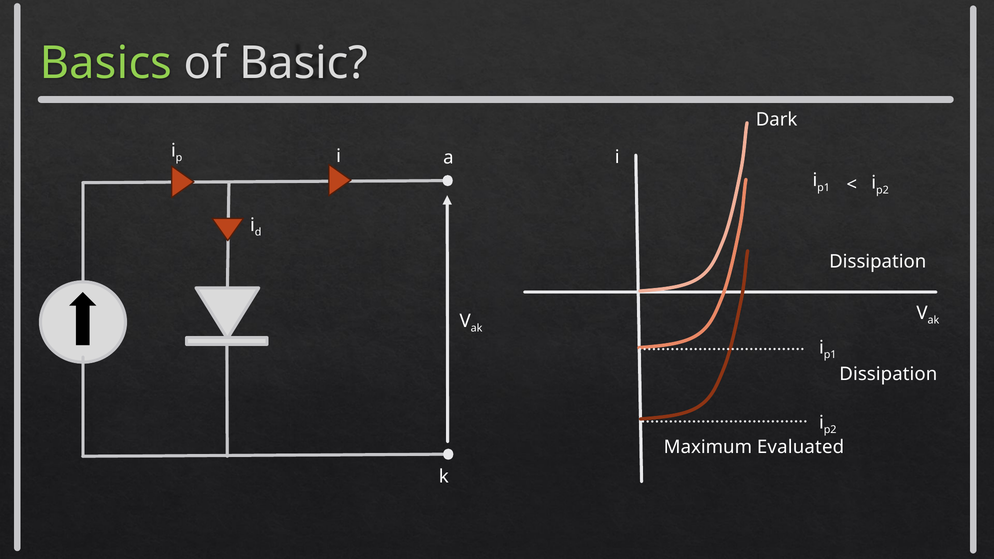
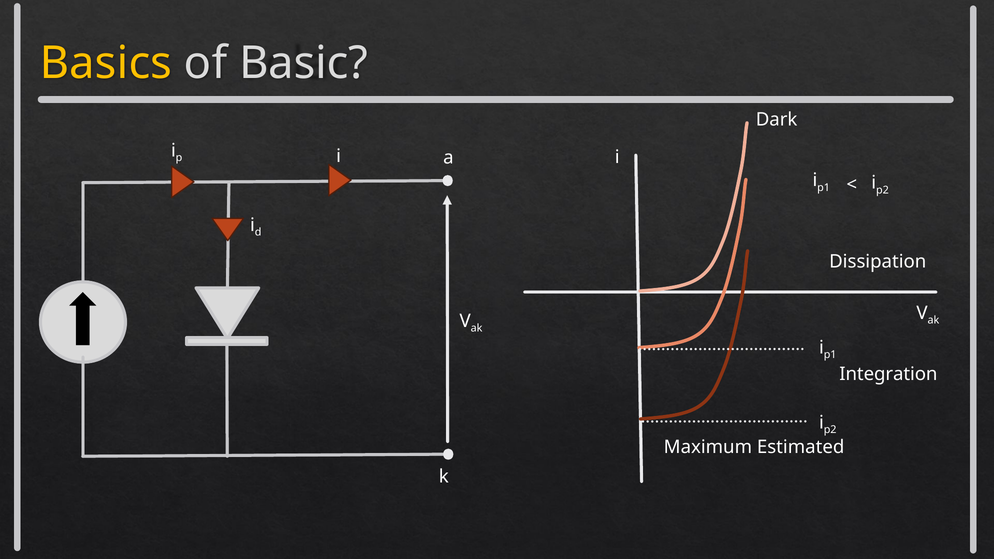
Basics colour: light green -> yellow (106, 63)
Dissipation: Dissipation -> Integration (888, 374)
Evaluated: Evaluated -> Estimated (801, 447)
